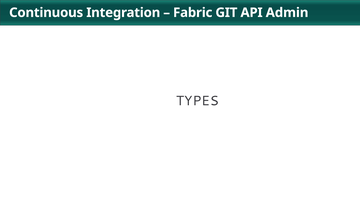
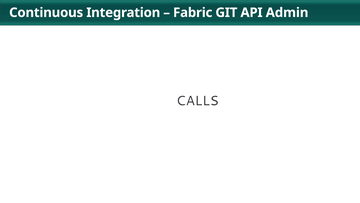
TYPES: TYPES -> CALLS (197, 101)
